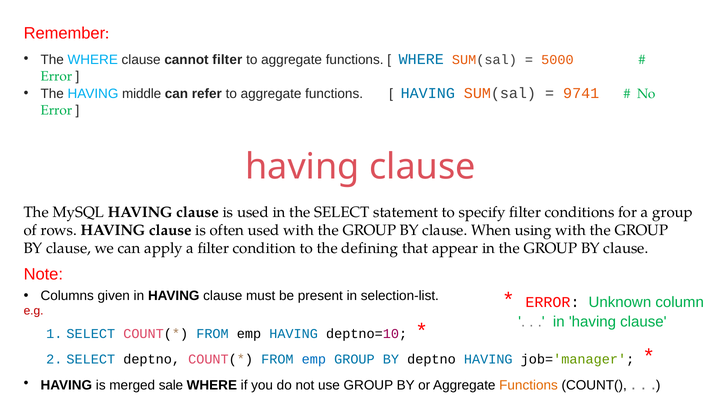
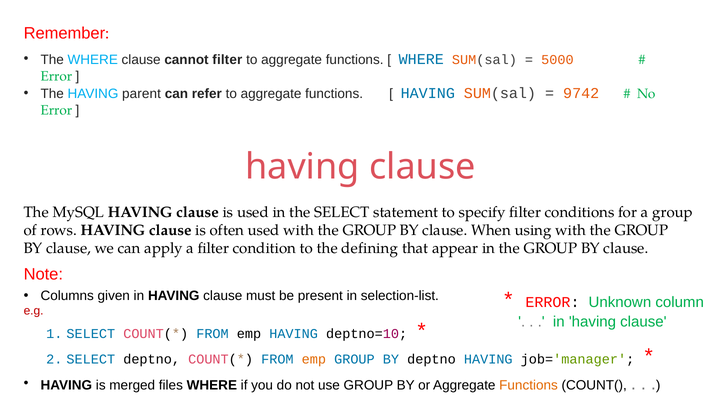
middle: middle -> parent (142, 94)
9741: 9741 -> 9742 (581, 93)
emp colour: blue -> orange (314, 359)
sale: sale -> files (171, 385)
